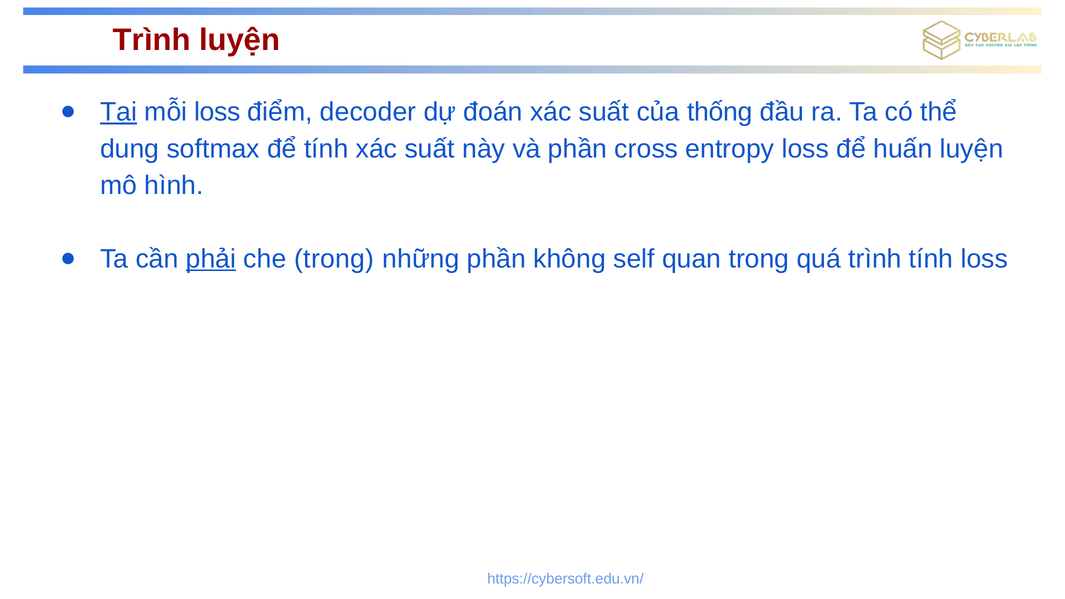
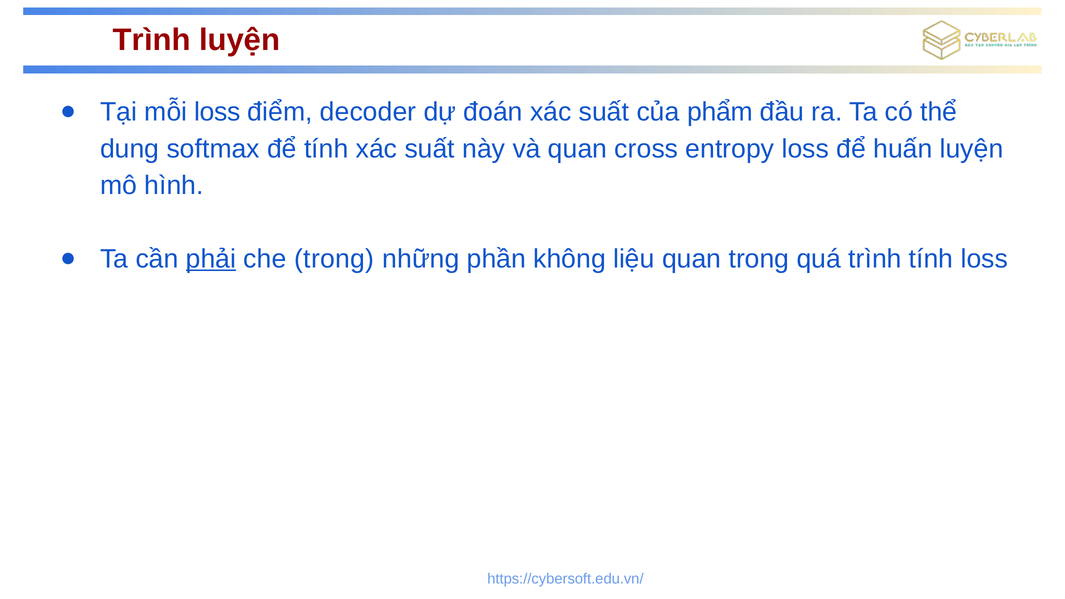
Tại underline: present -> none (119, 112)
thống: thống -> phẩm (720, 112)
và phần: phần -> quan (578, 149)
self: self -> liệu (634, 259)
